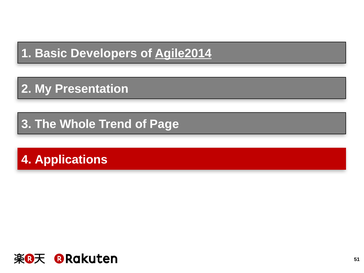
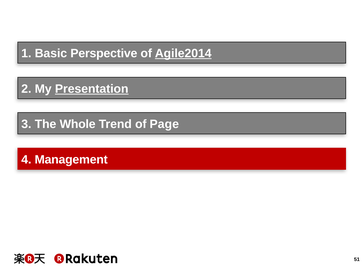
Developers: Developers -> Perspective (104, 53)
Presentation underline: none -> present (92, 89)
Applications: Applications -> Management (71, 160)
